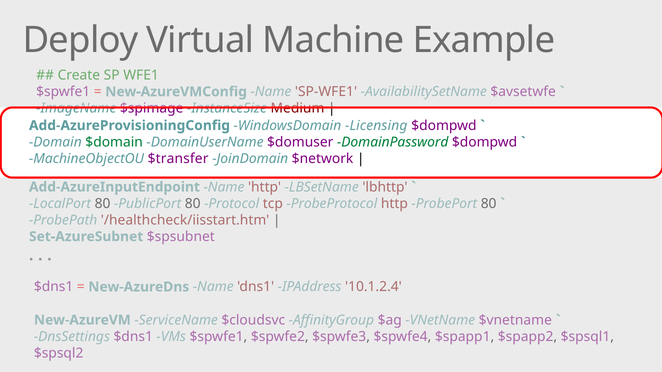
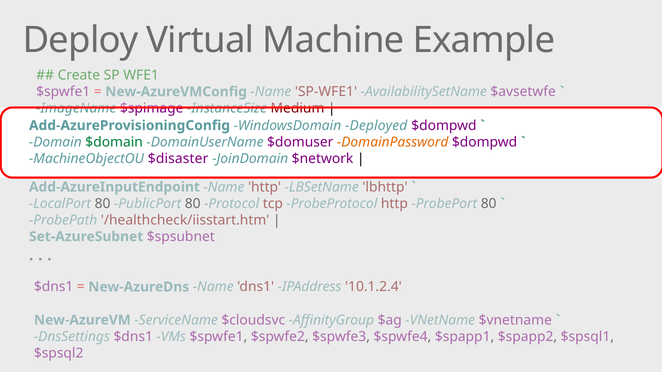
Licensing: Licensing -> Deployed (376, 126)
DomainPassword colour: green -> orange (393, 142)
$transfer: $transfer -> $disaster (178, 159)
